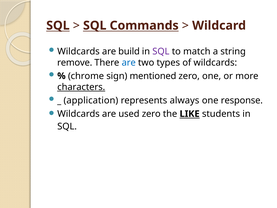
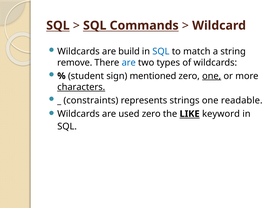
SQL colour: purple -> blue (161, 51)
chrome: chrome -> student (86, 76)
one underline: none -> present (212, 76)
application: application -> constraints (91, 100)
always: always -> strings (185, 100)
response: response -> readable (242, 100)
students: students -> keyword (221, 114)
